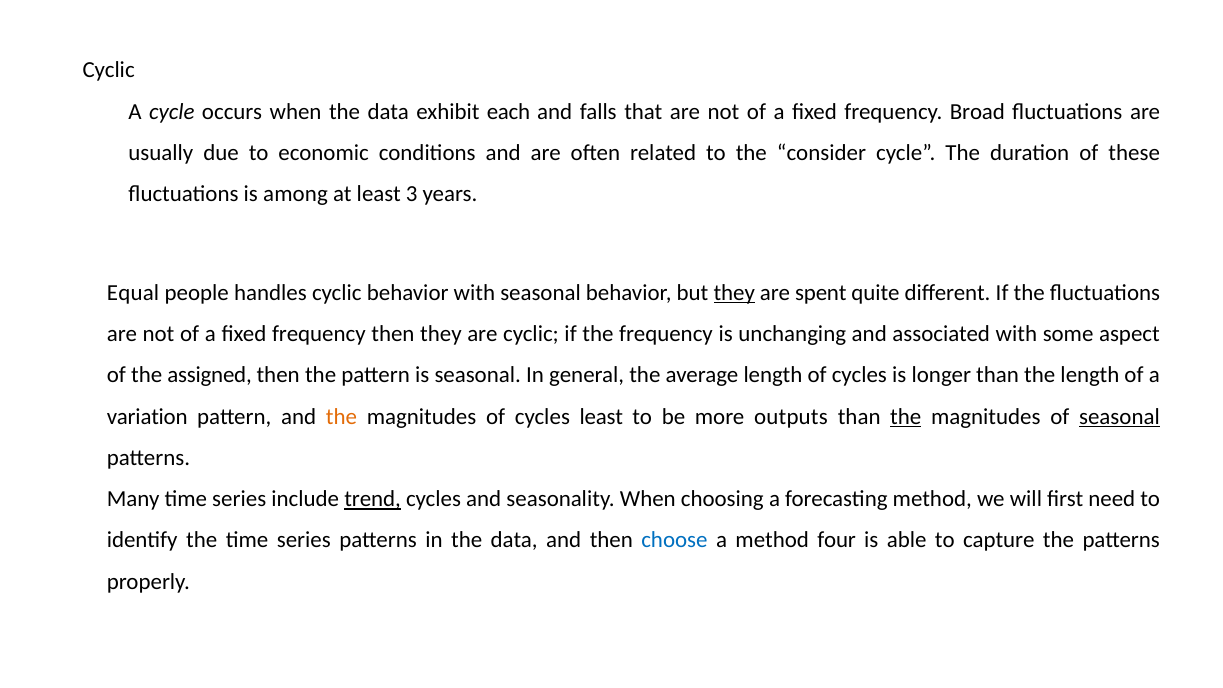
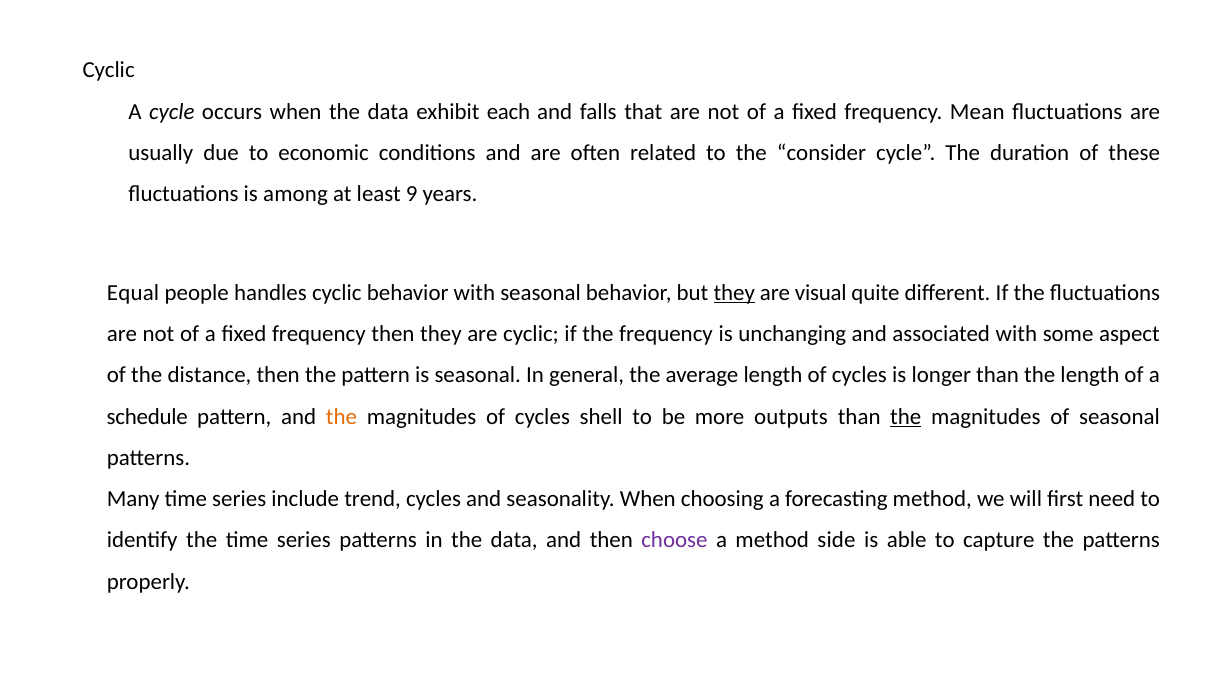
Broad: Broad -> Mean (977, 112)
3: 3 -> 9 (412, 194)
spent: spent -> visual (821, 293)
assigned: assigned -> distance (209, 375)
variation: variation -> schedule (147, 416)
cycles least: least -> shell (601, 416)
seasonal underline: present -> none (1119, 416)
trend underline: present -> none (373, 499)
choose colour: blue -> purple (674, 540)
four: four -> side (836, 540)
